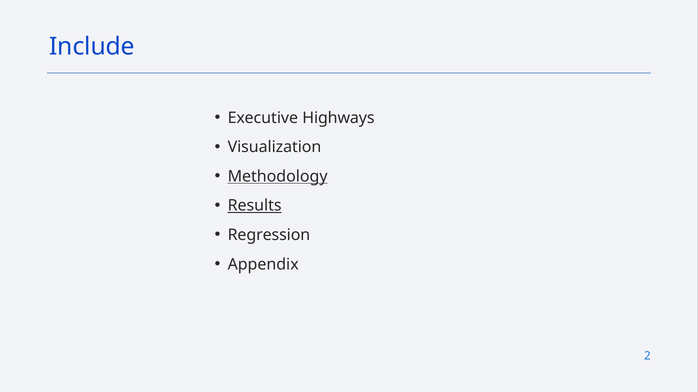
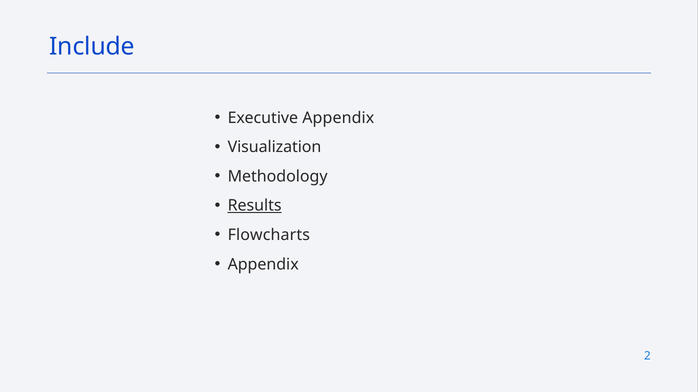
Executive Highways: Highways -> Appendix (338, 118)
Methodology underline: present -> none (278, 177)
Regression: Regression -> Flowcharts (269, 235)
